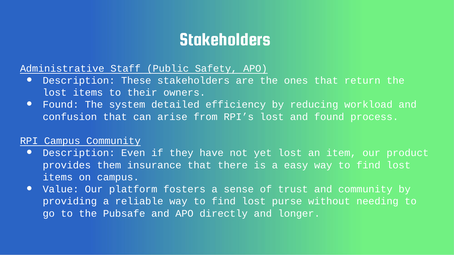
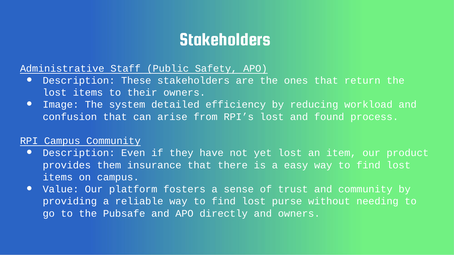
Found: Found -> Image (61, 105)
and longer: longer -> owners (299, 214)
